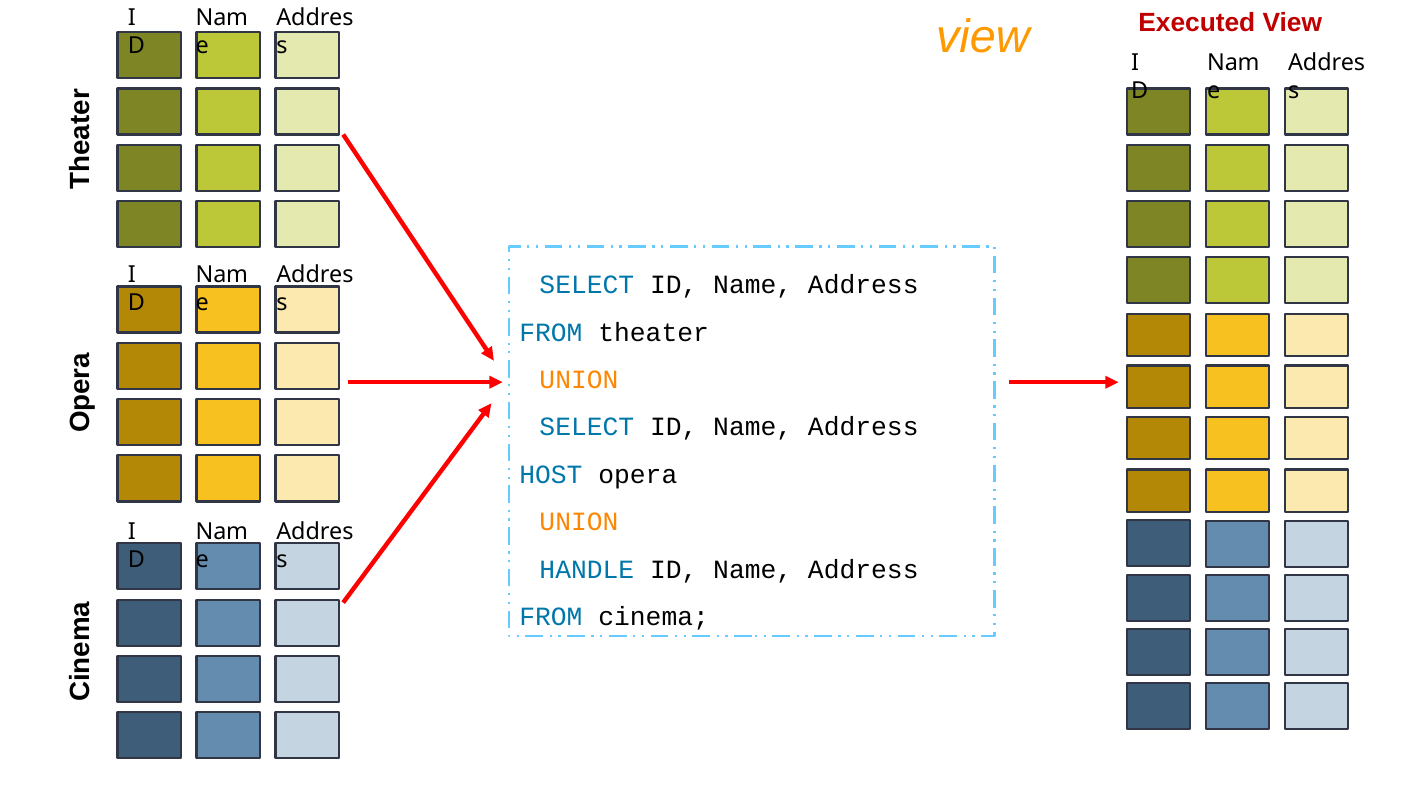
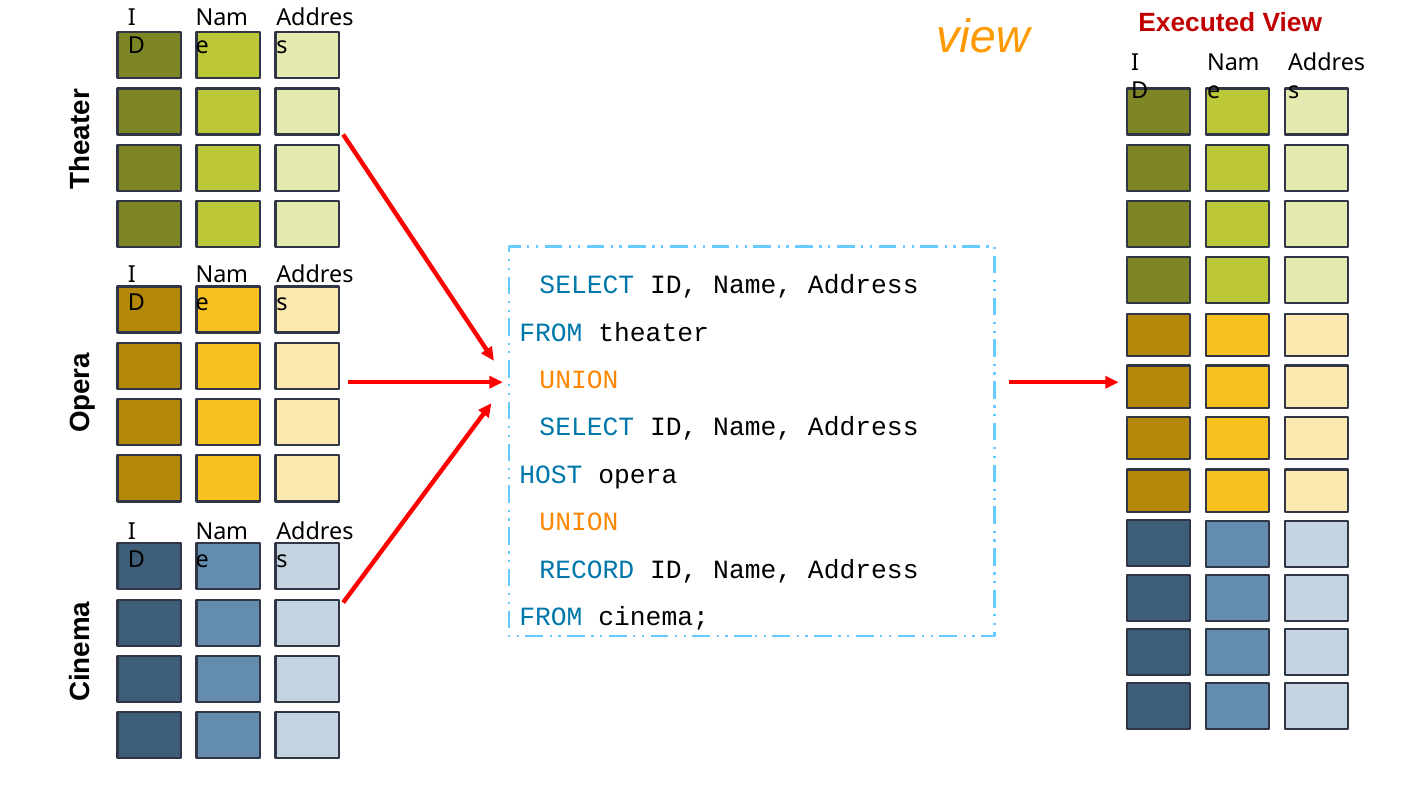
HANDLE: HANDLE -> RECORD (587, 569)
